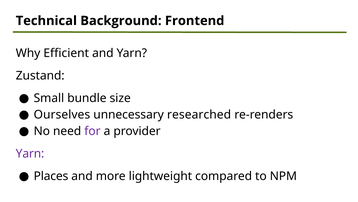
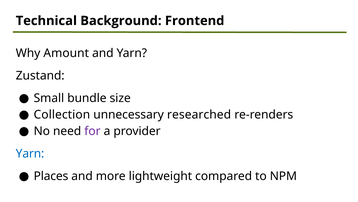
Efficient: Efficient -> Amount (66, 53)
Ourselves: Ourselves -> Collection (62, 114)
Yarn colour: purple -> blue (30, 153)
